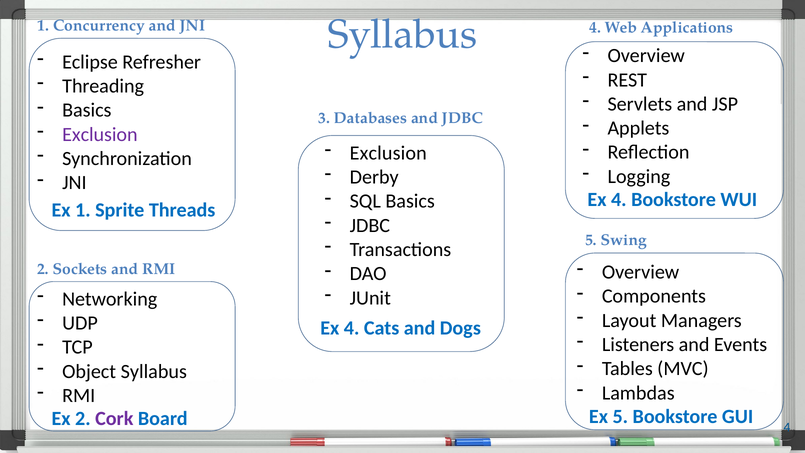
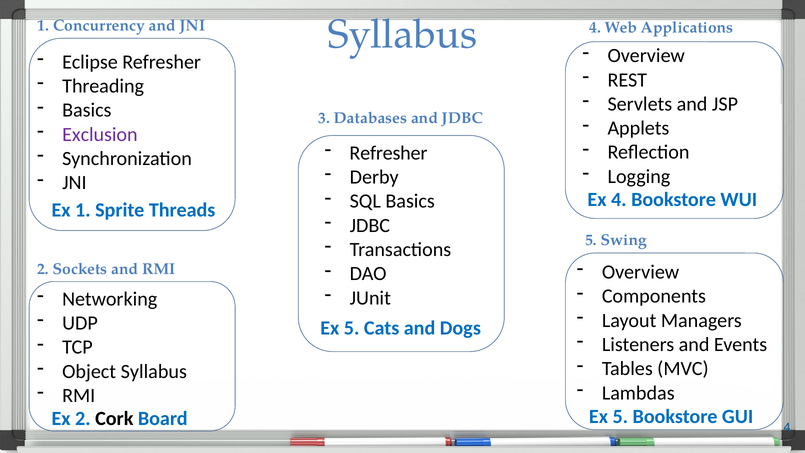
Exclusion: Exclusion -> Refresher (388, 153)
4: 4 -> 5 (352, 328)
Cork colour: purple -> black (114, 418)
